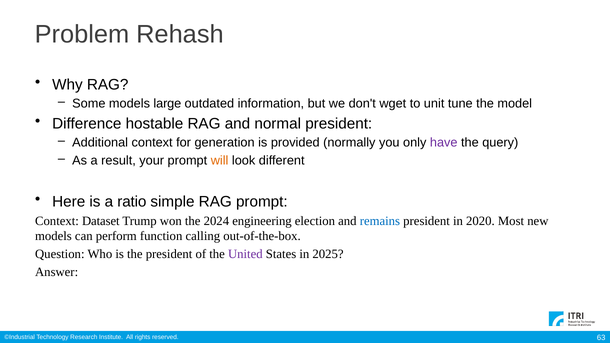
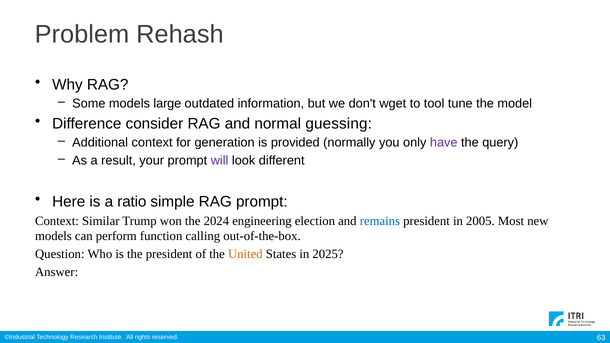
unit: unit -> tool (434, 104)
hostable: hostable -> consider (154, 124)
normal president: president -> guessing (339, 124)
will colour: orange -> purple (220, 161)
Dataset: Dataset -> Similar (101, 221)
2020: 2020 -> 2005 (480, 221)
United colour: purple -> orange (245, 254)
